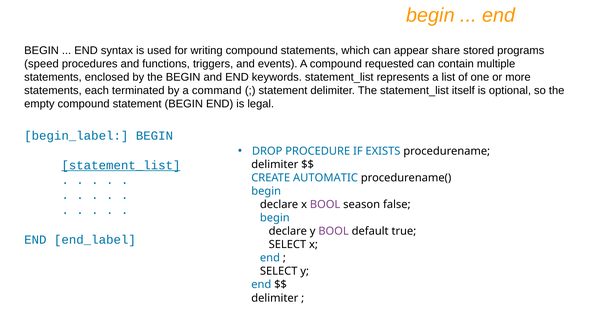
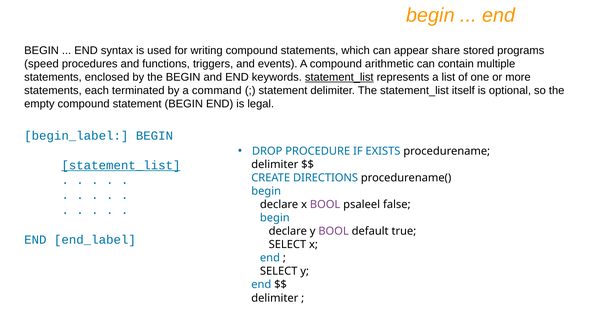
requested: requested -> arithmetic (389, 64)
statement_list underline: none -> present (339, 77)
AUTOMATIC: AUTOMATIC -> DIRECTIONS (326, 178)
season: season -> psaleel (362, 205)
